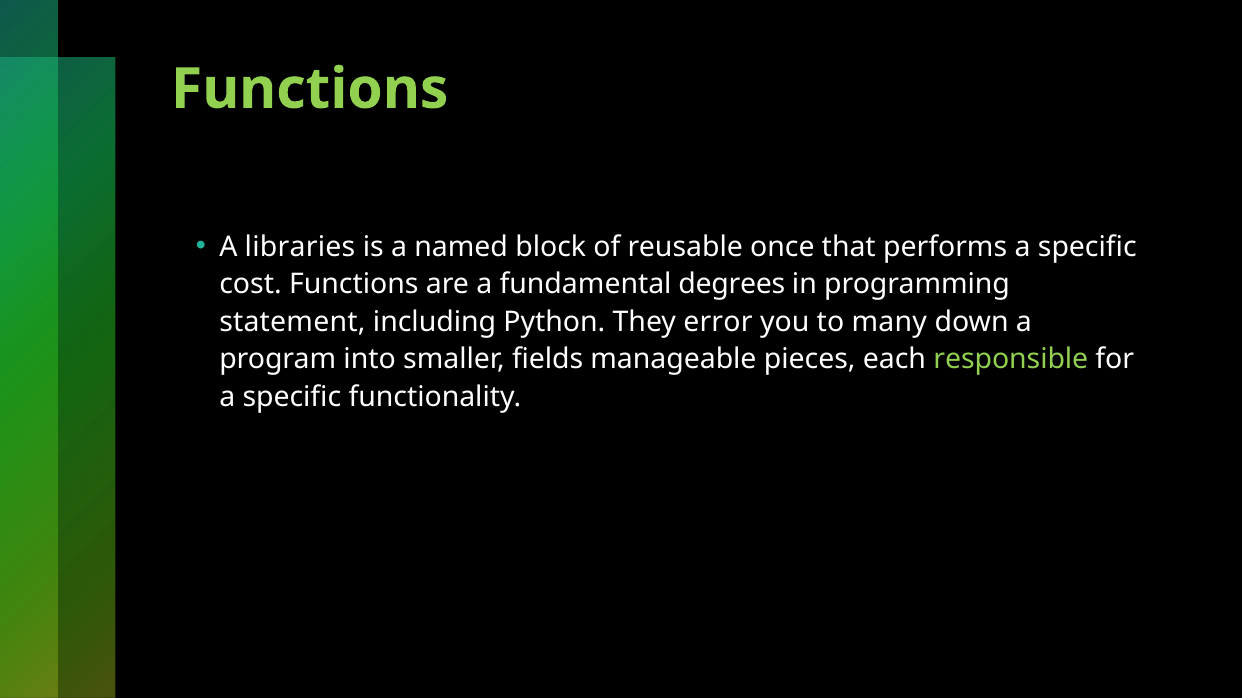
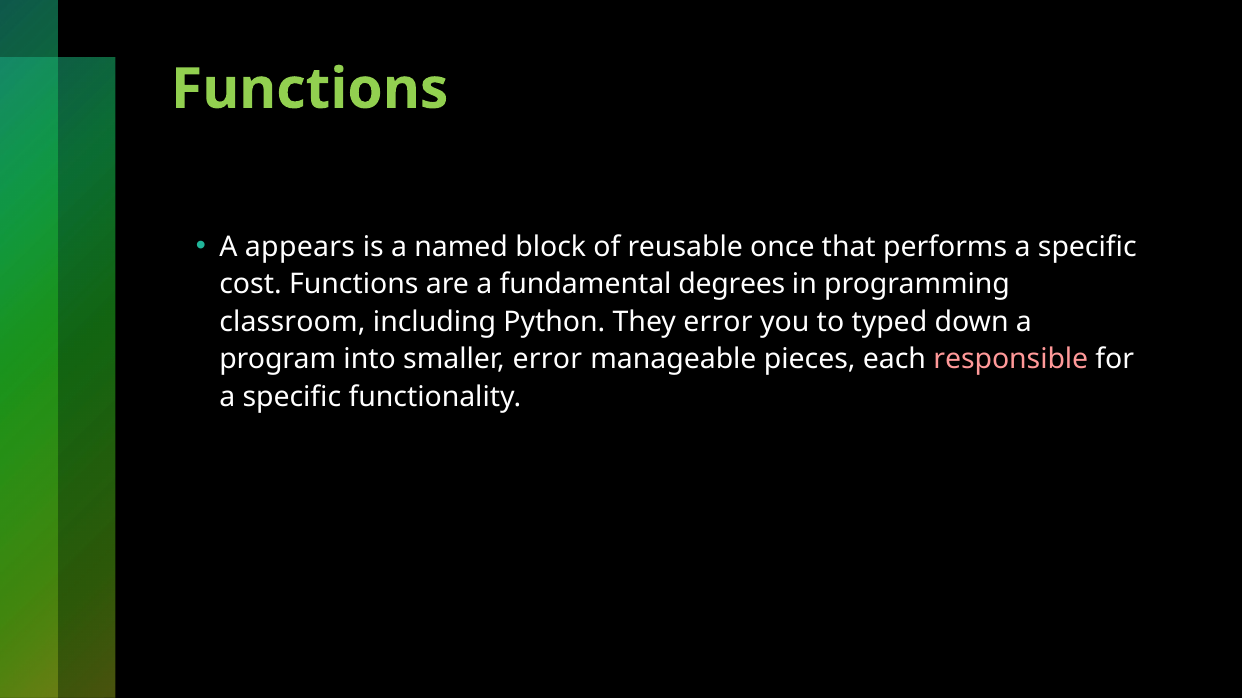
libraries: libraries -> appears (300, 247)
statement: statement -> classroom (292, 322)
many: many -> typed (889, 322)
smaller fields: fields -> error (547, 360)
responsible colour: light green -> pink (1011, 360)
